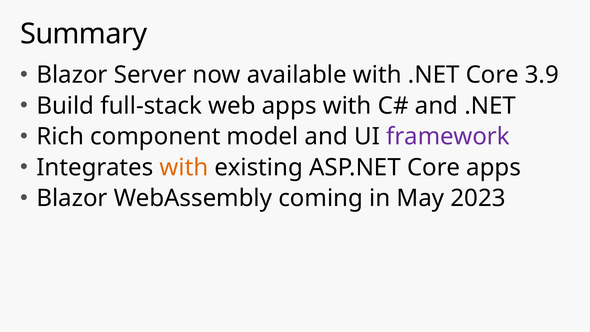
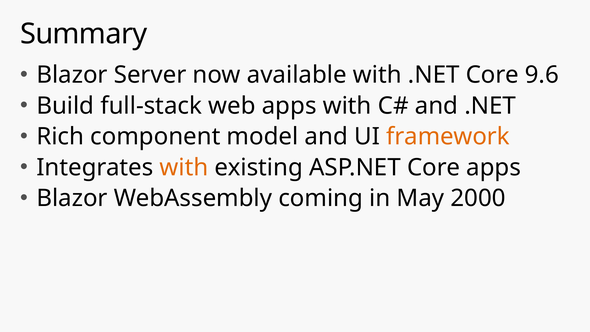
3.9: 3.9 -> 9.6 (542, 75)
framework colour: purple -> orange (448, 137)
2023: 2023 -> 2000 (478, 198)
